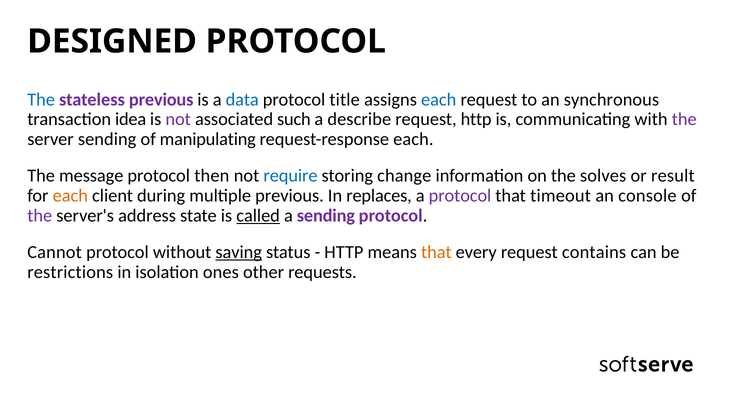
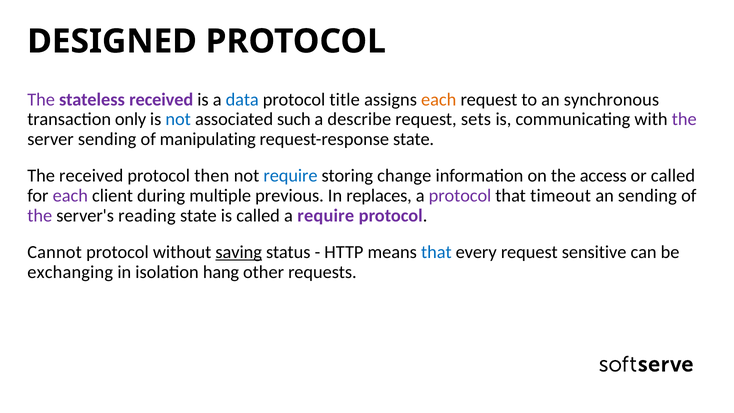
The colour: blue -> purple (41, 100)
stateless previous: previous -> received (161, 100)
each colour: blue -> orange (439, 100)
idea: idea -> only (131, 119)
not colour: purple -> blue (178, 119)
request http: http -> sets (476, 119)
request-response each: each -> state (414, 139)
The message: message -> received (91, 176)
solves: solves -> access (603, 176)
or result: result -> called (673, 176)
each colour: orange -> purple (70, 196)
an console: console -> sending (647, 196)
address: address -> reading (147, 215)
called underline: present -> none (258, 215)
a sending: sending -> require (326, 215)
that colour: orange -> blue (436, 252)
contains: contains -> sensitive (594, 252)
restrictions: restrictions -> exchanging (70, 272)
ones: ones -> hang (221, 272)
